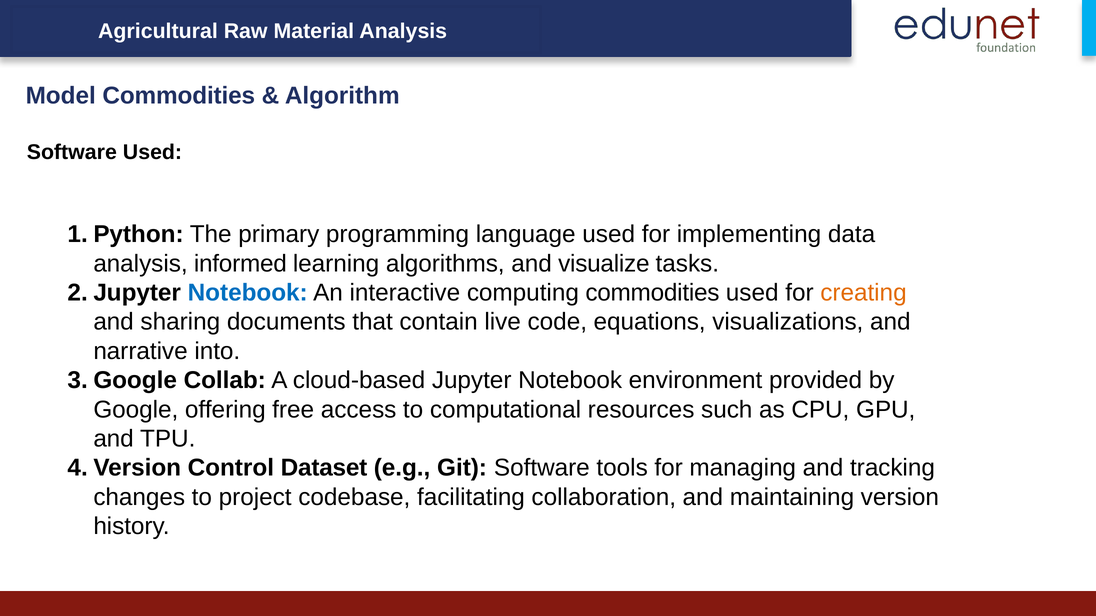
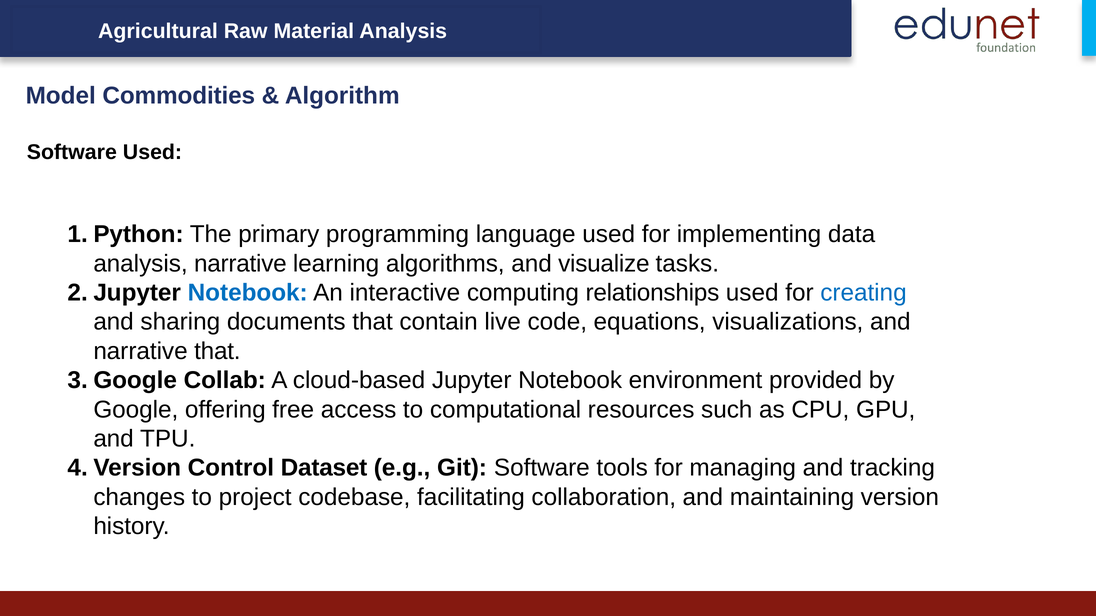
analysis informed: informed -> narrative (240, 264)
computing commodities: commodities -> relationships (652, 293)
creating colour: orange -> blue (863, 293)
narrative into: into -> that (217, 351)
